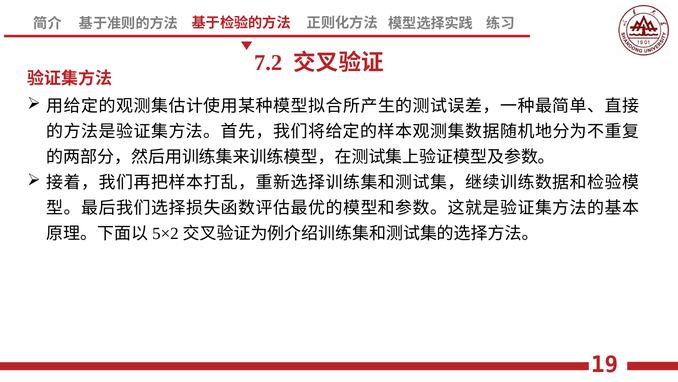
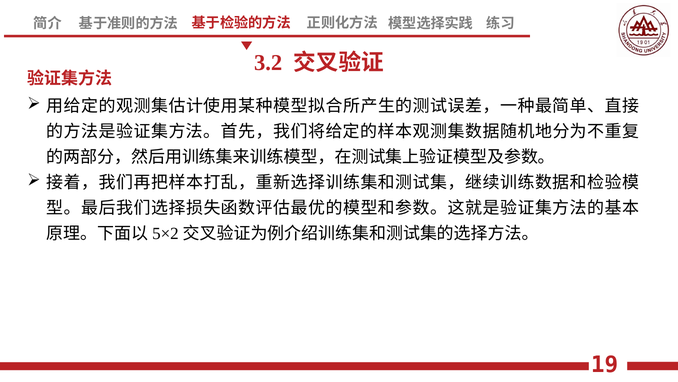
7.2: 7.2 -> 3.2 (268, 62)
